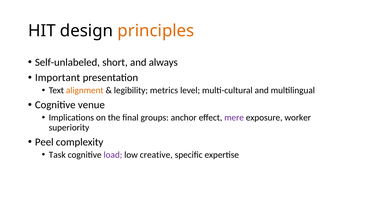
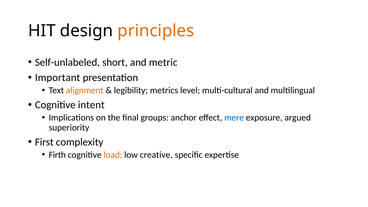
always: always -> metric (163, 62)
venue: venue -> intent (91, 105)
mere colour: purple -> blue (234, 118)
worker: worker -> argued (298, 118)
Peel: Peel -> First (44, 142)
Task: Task -> Firth (57, 155)
load colour: purple -> orange (113, 155)
